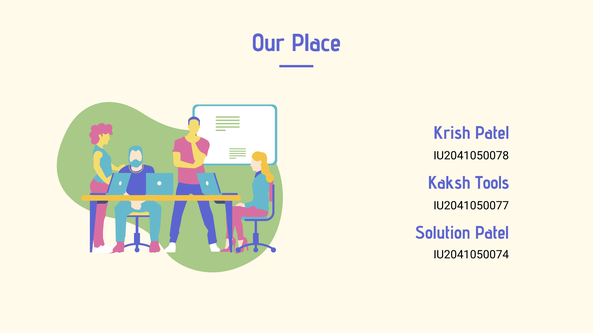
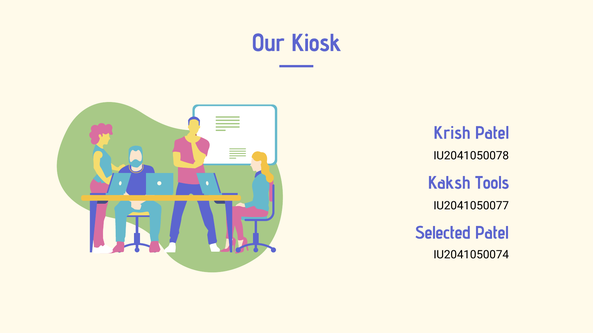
Place: Place -> Kiosk (316, 43)
Solution: Solution -> Selected (443, 233)
